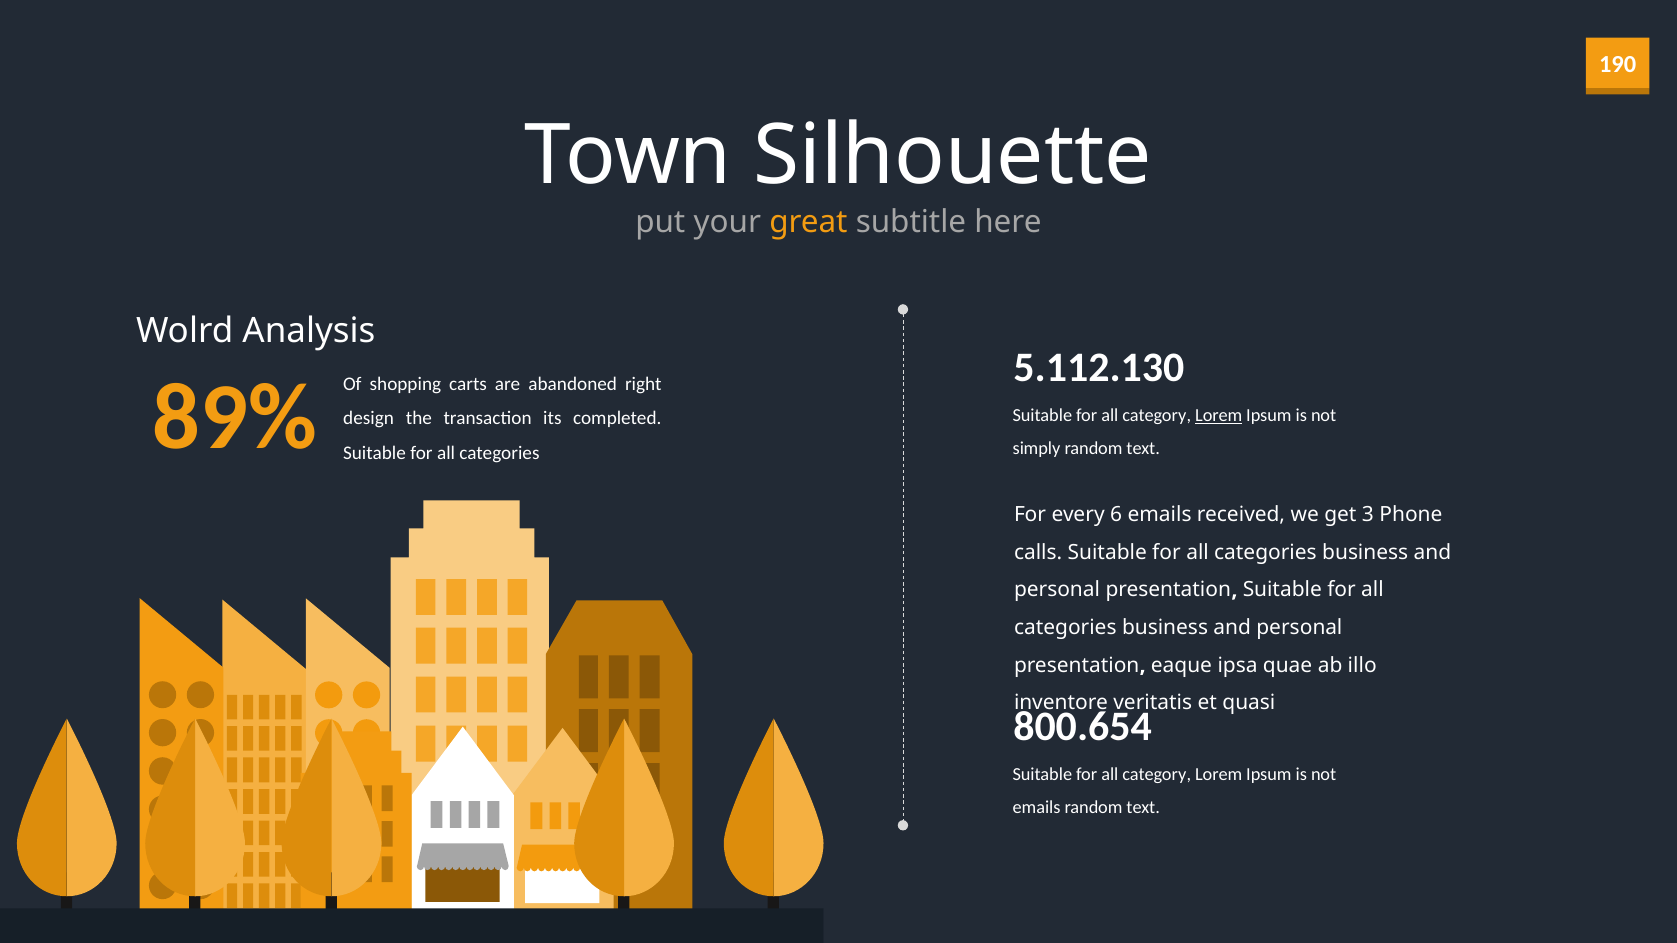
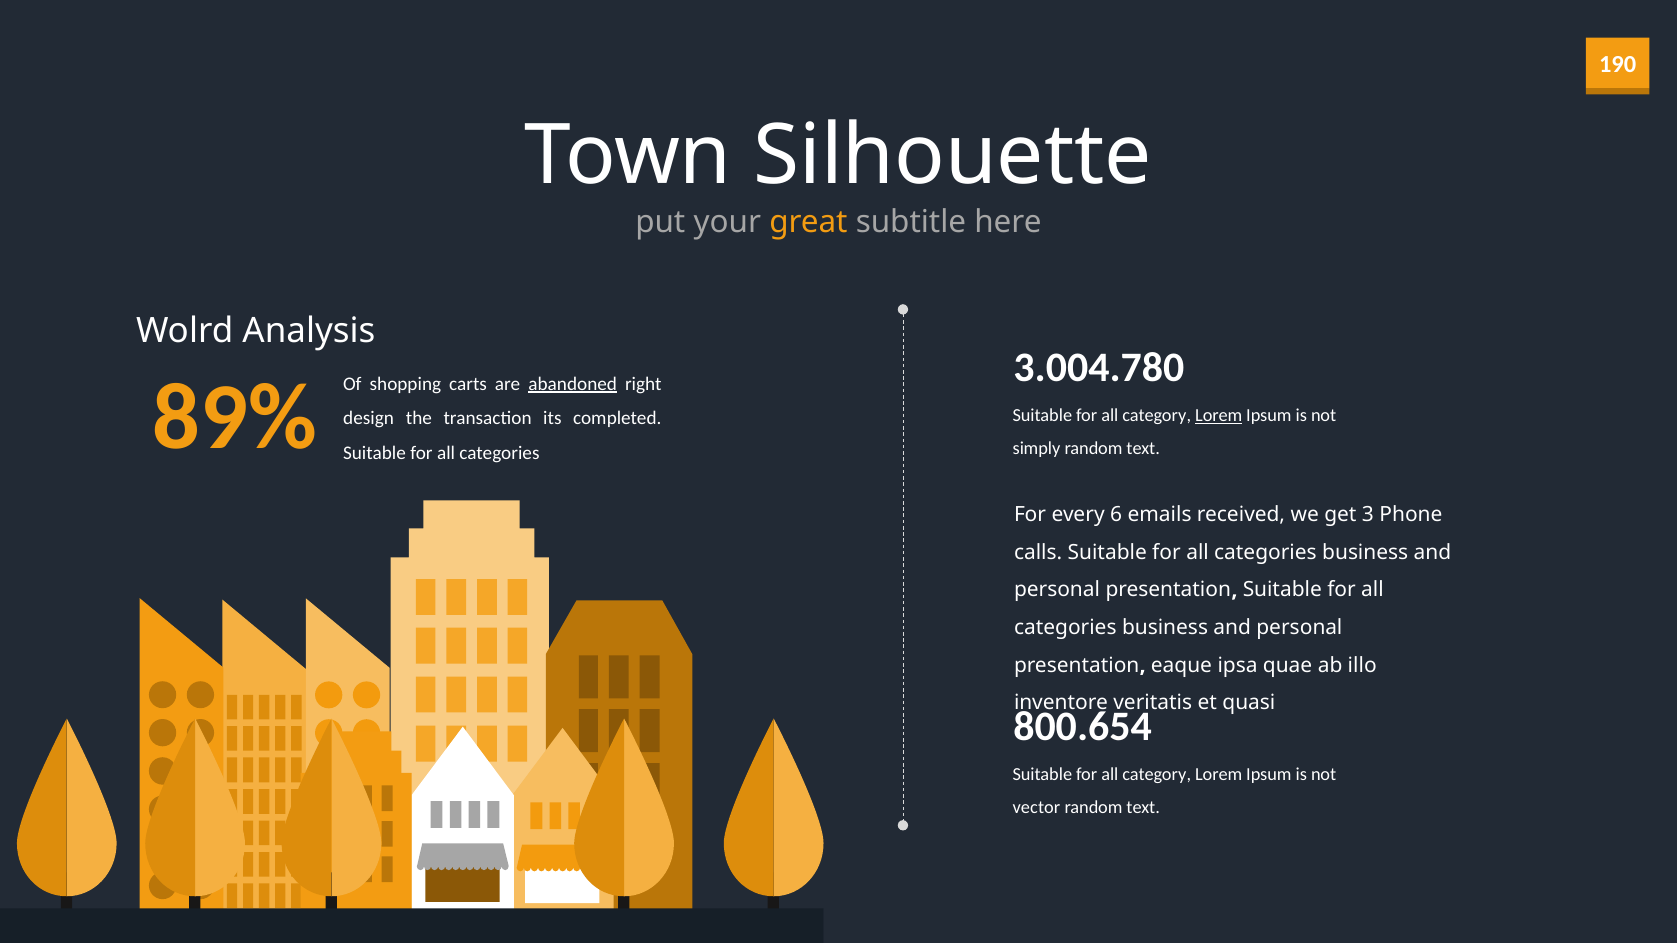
5.112.130: 5.112.130 -> 3.004.780 (1099, 368)
abandoned underline: none -> present (573, 384)
emails: emails -> vector (1036, 808)
